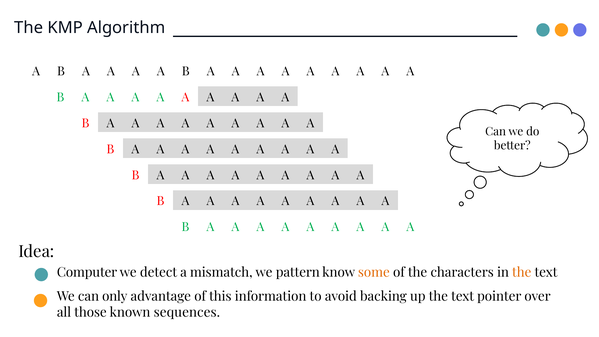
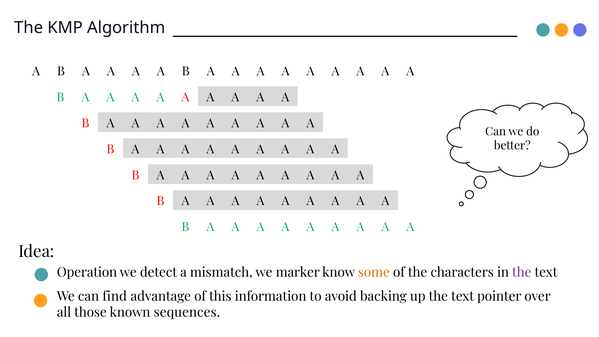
Computer: Computer -> Operation (87, 272)
pattern: pattern -> marker (298, 272)
the colour: orange -> purple (522, 272)
only: only -> find (115, 296)
